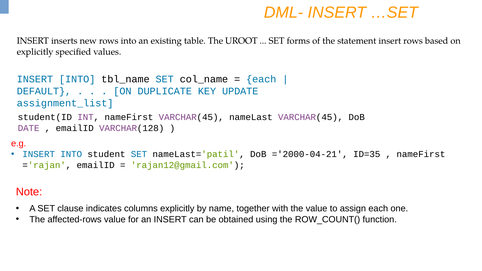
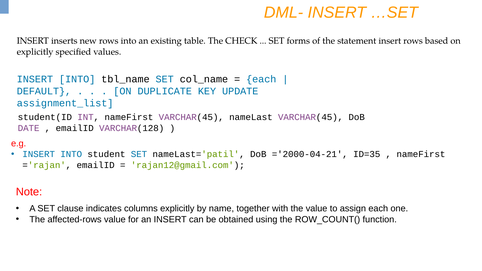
UROOT: UROOT -> CHECK (241, 41)
